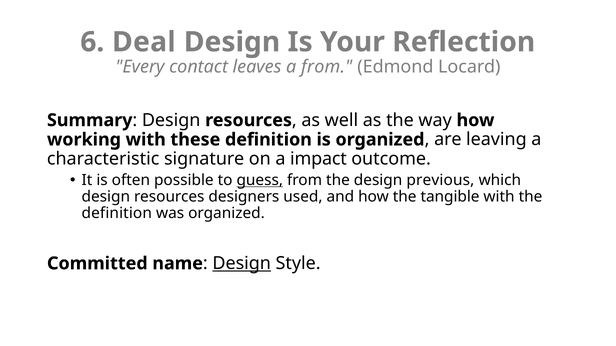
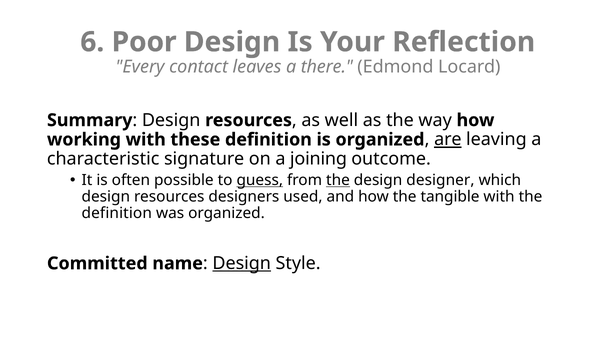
Deal: Deal -> Poor (144, 42)
a from: from -> there (327, 67)
are underline: none -> present (448, 140)
impact: impact -> joining (318, 159)
the underline: none -> present (338, 180)
previous: previous -> designer (440, 180)
